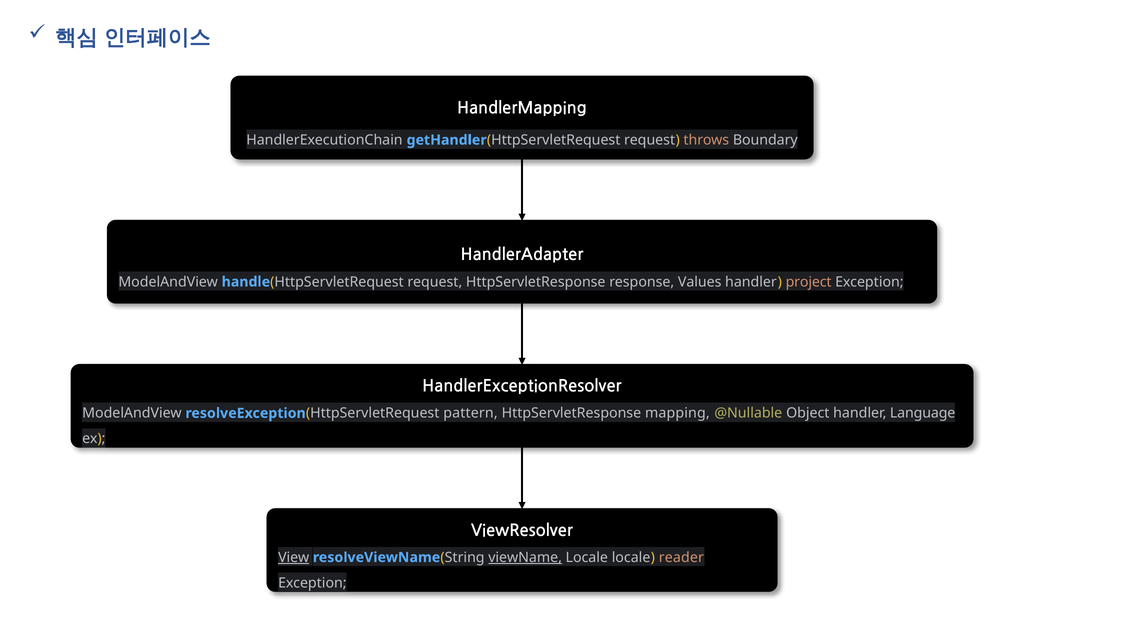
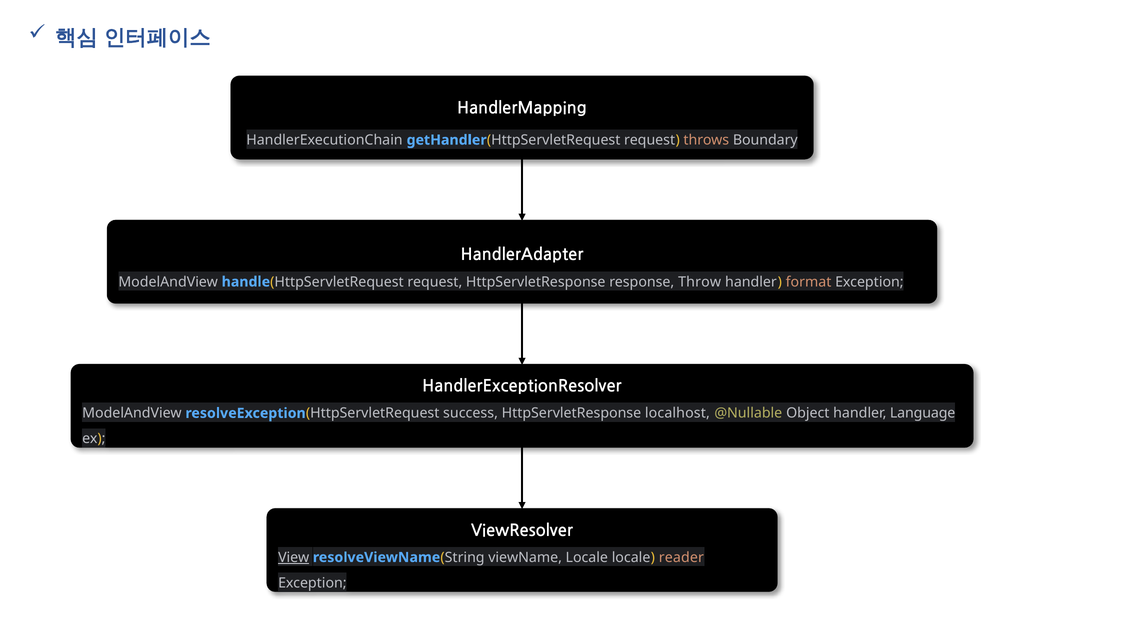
Values: Values -> Throw (700, 282)
project: project -> format (809, 282)
pattern: pattern -> success (471, 414)
mapping: mapping -> localhost (677, 414)
viewName underline: present -> none (525, 558)
